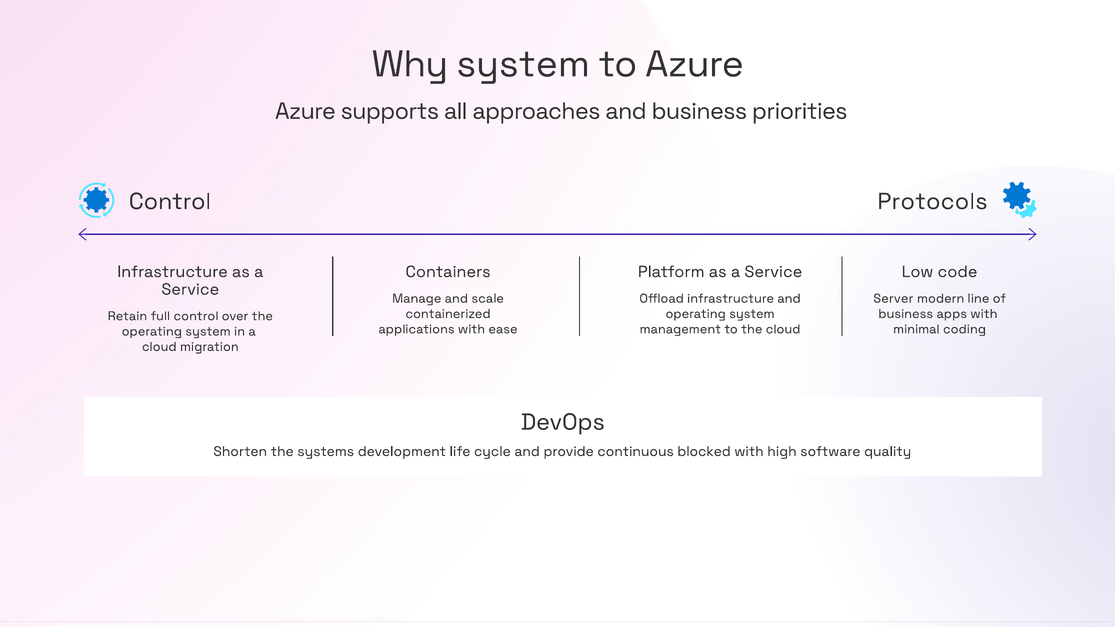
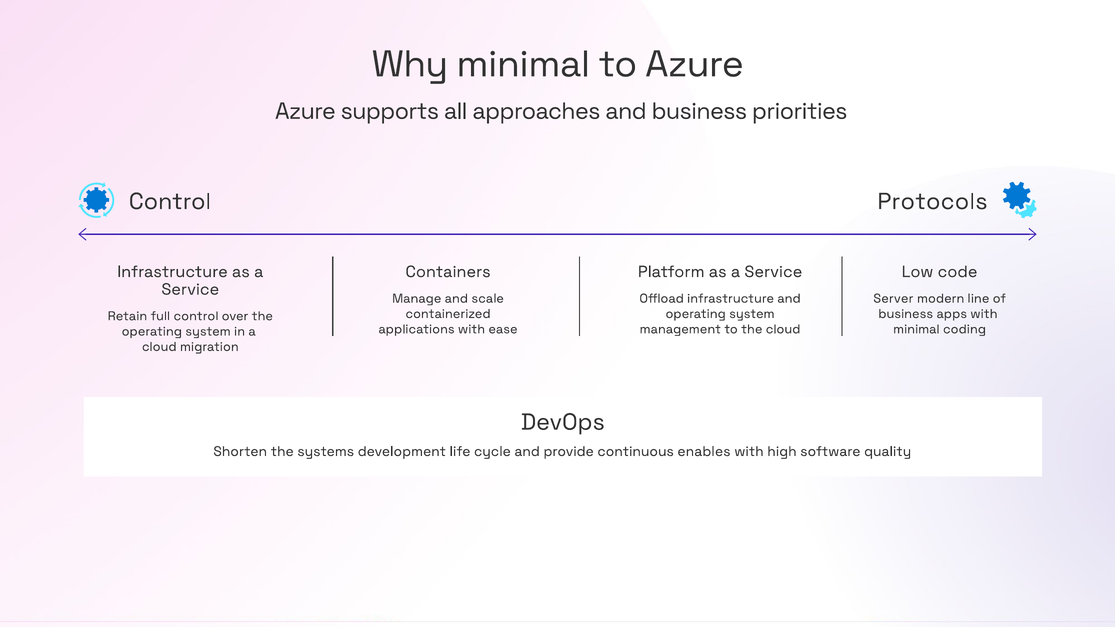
Why system: system -> minimal (523, 64)
blocked: blocked -> enables (704, 452)
